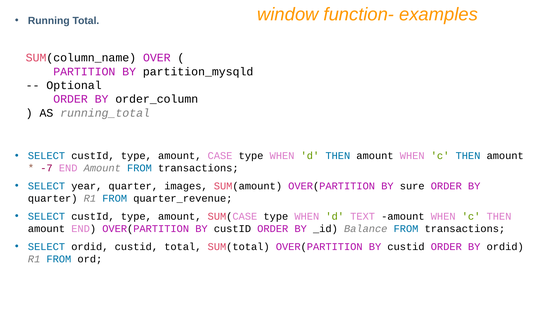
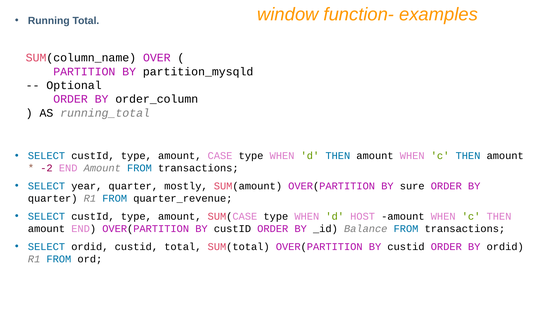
-7: -7 -> -2 (46, 168)
images: images -> mostly (186, 186)
TEXT: TEXT -> HOST (363, 216)
